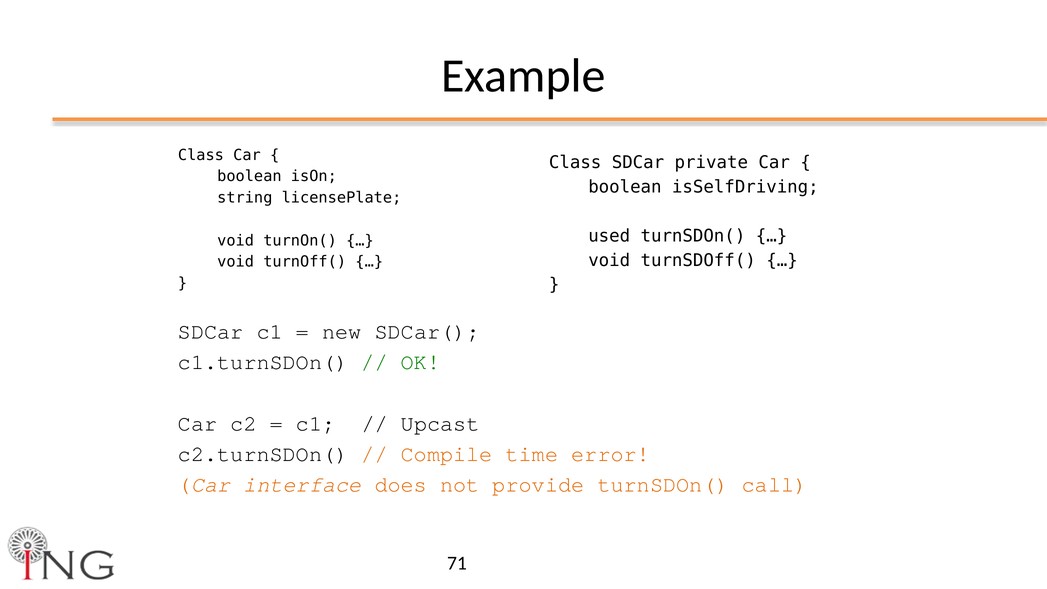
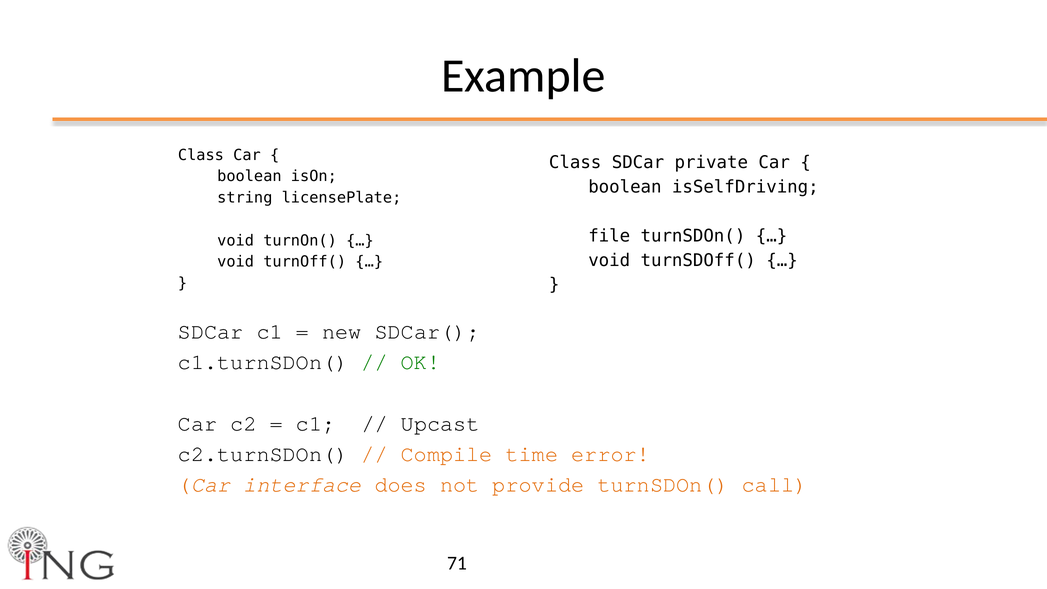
used: used -> file (609, 236)
